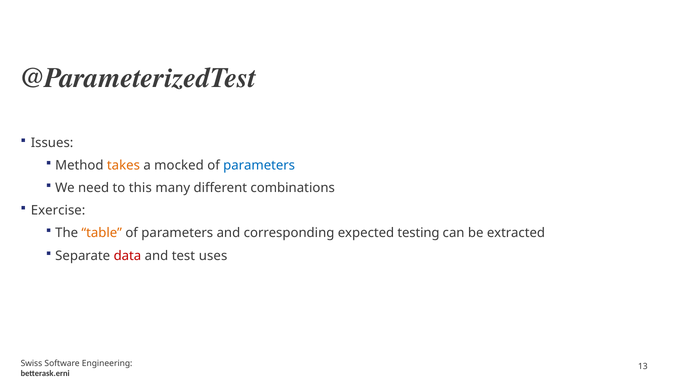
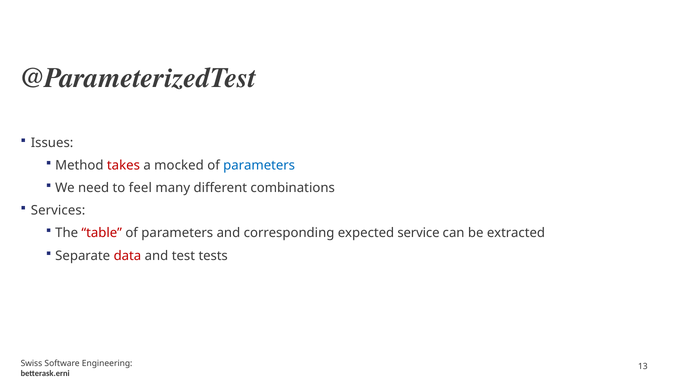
takes colour: orange -> red (123, 165)
this: this -> feel (140, 188)
Exercise: Exercise -> Services (58, 210)
table colour: orange -> red (102, 233)
testing: testing -> service (418, 233)
uses: uses -> tests (213, 256)
